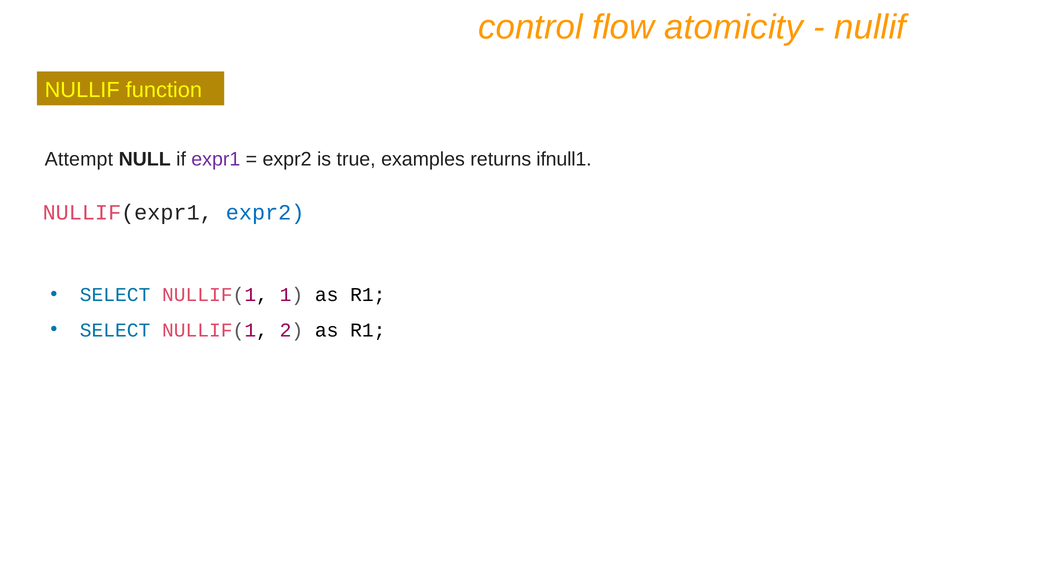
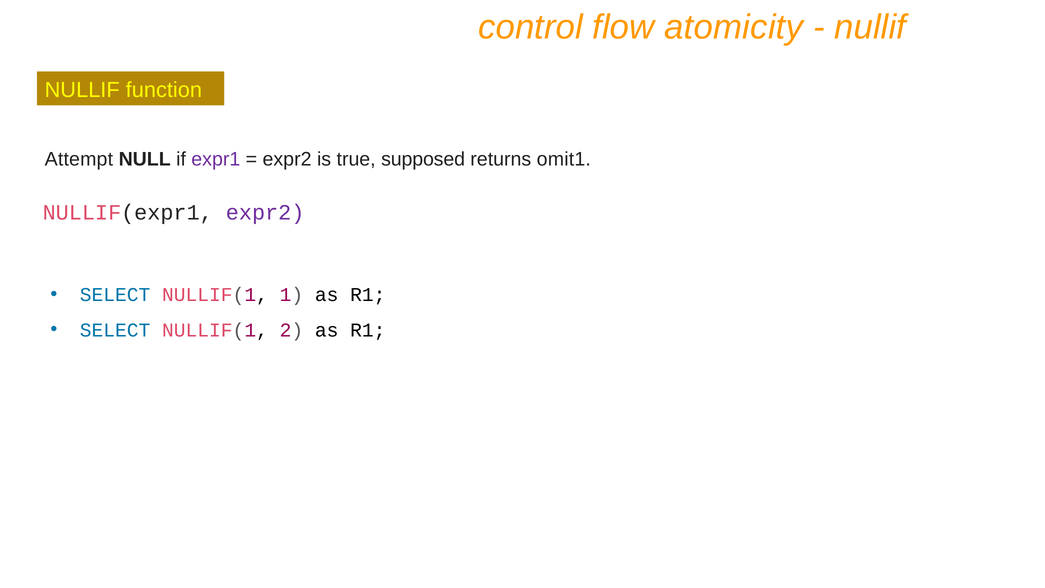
examples: examples -> supposed (423, 159)
ifnull1: ifnull1 -> omit1 (564, 159)
expr2 colour: blue -> purple (265, 213)
